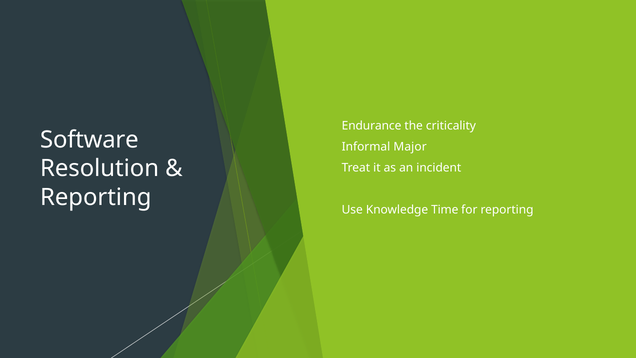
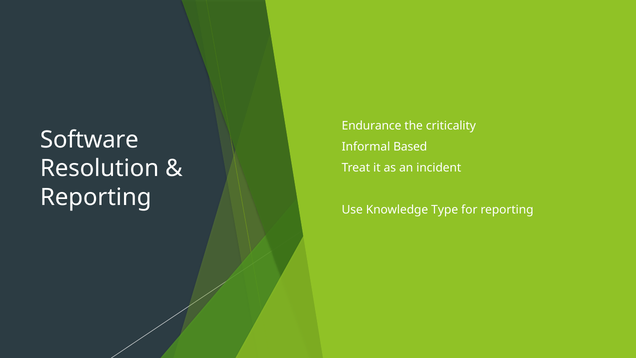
Major: Major -> Based (410, 147)
Time: Time -> Type (445, 209)
